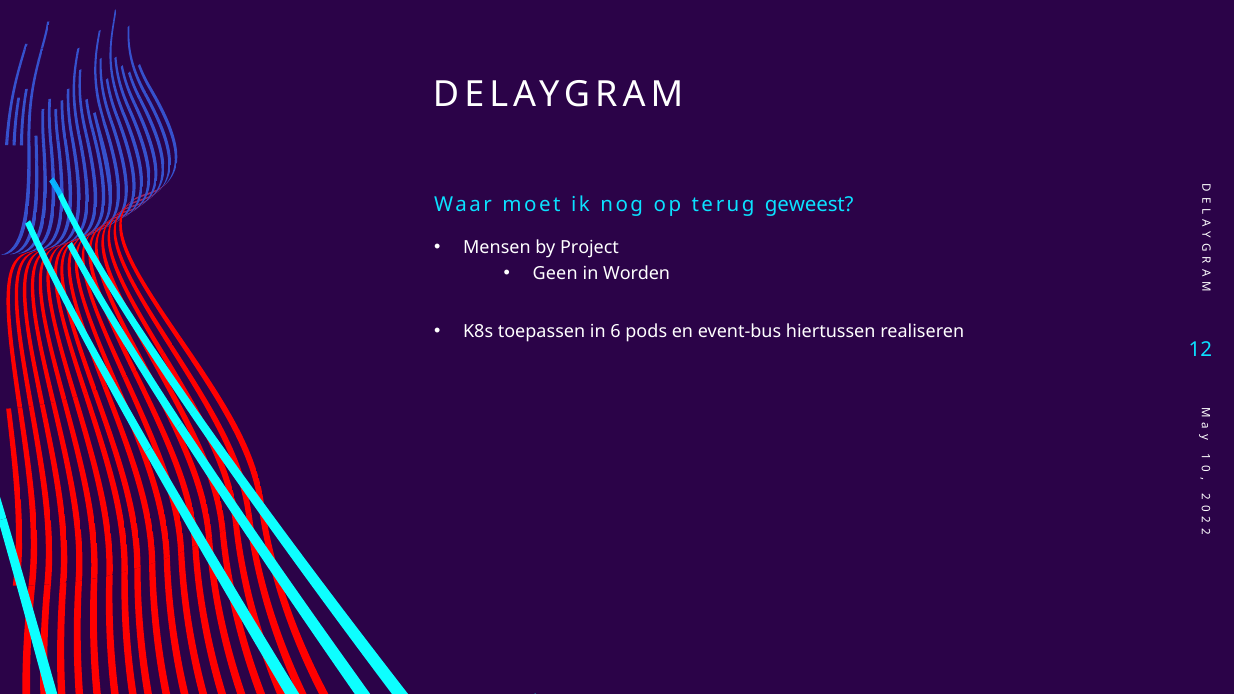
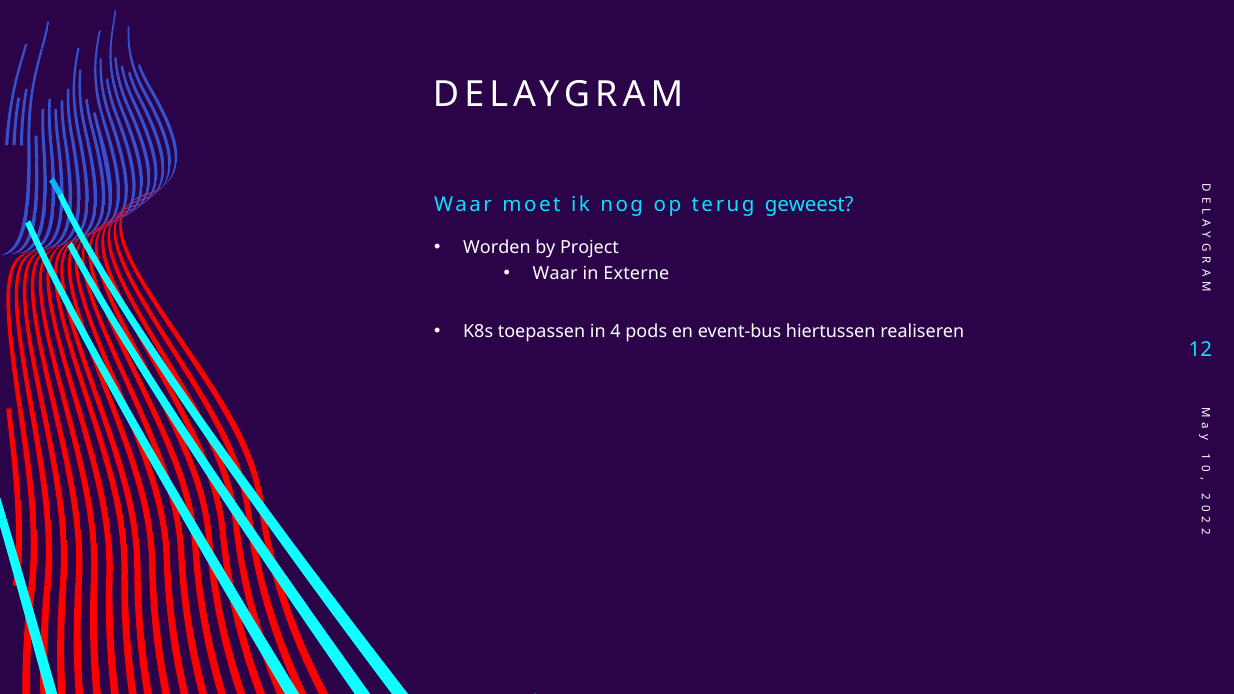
Mensen: Mensen -> Worden (497, 248)
Geen: Geen -> Waar (555, 273)
Worden: Worden -> Externe (636, 273)
6: 6 -> 4 (616, 332)
